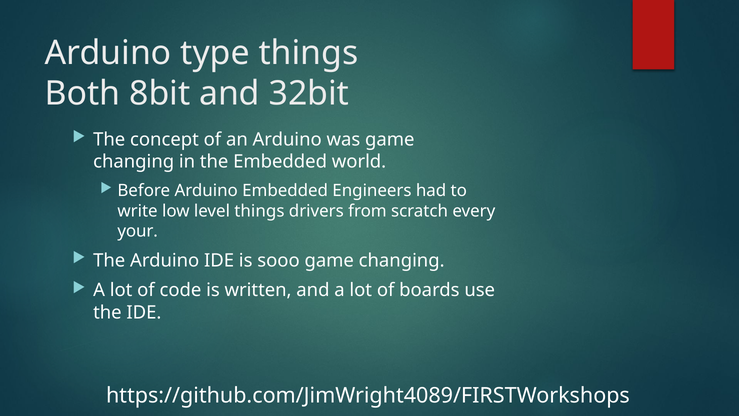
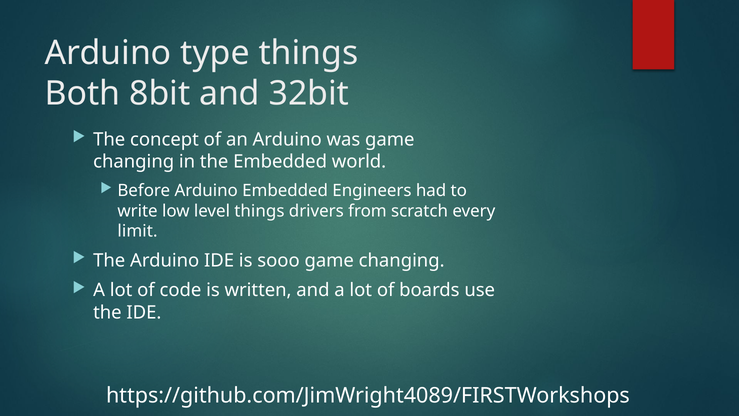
your: your -> limit (138, 231)
